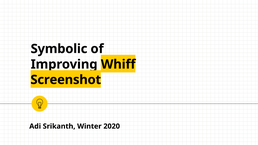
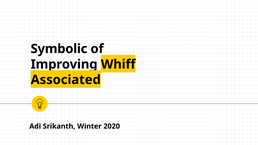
Screenshot: Screenshot -> Associated (66, 80)
